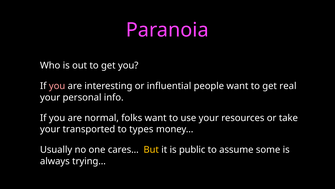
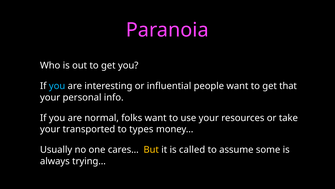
you colour: pink -> light blue (57, 86)
real: real -> that (288, 86)
public: public -> called (192, 149)
